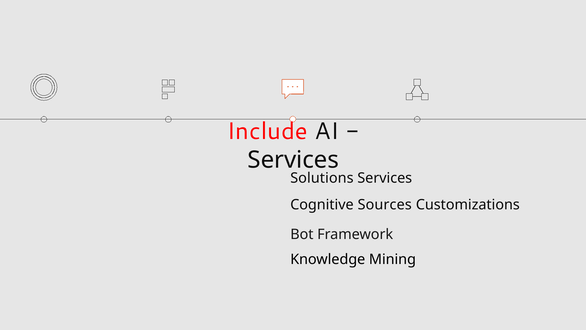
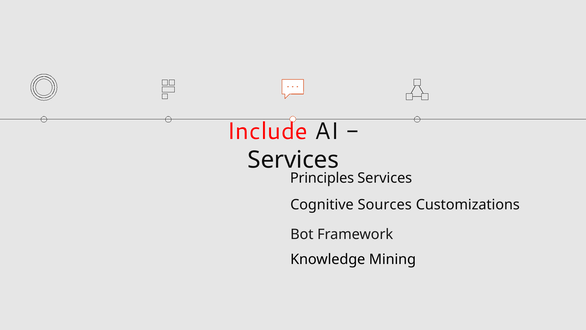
Solutions: Solutions -> Principles (322, 178)
